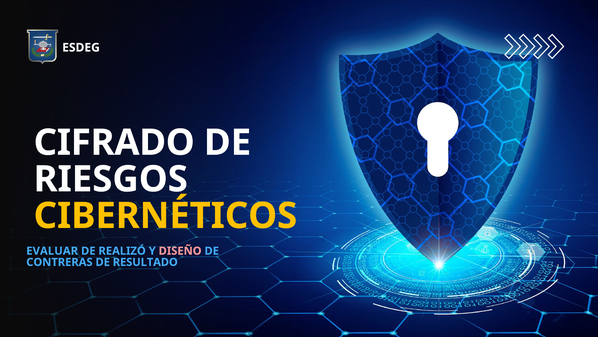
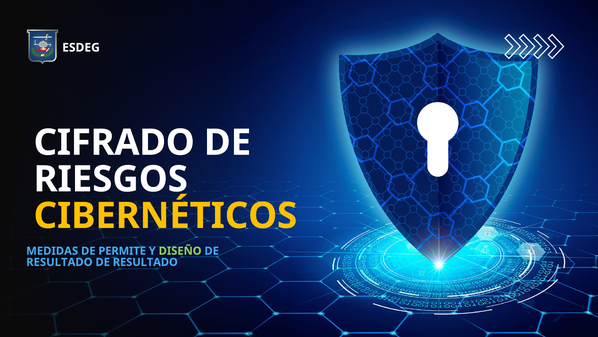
EVALUAR: EVALUAR -> MEDIDAS (52, 251)
REALIZÓ: REALIZÓ -> PERMITE (122, 251)
DISEÑO colour: pink -> light green (180, 251)
CONTRERAS: CONTRERAS -> RESULTADO (59, 262)
